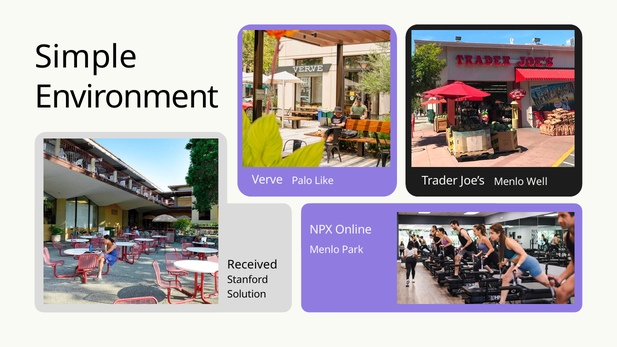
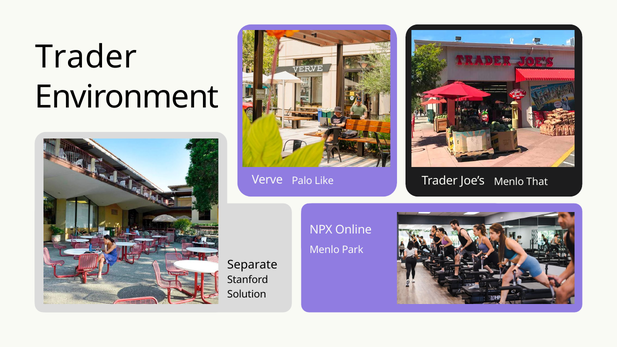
Simple: Simple -> Trader (86, 57)
Well: Well -> That (537, 182)
Received: Received -> Separate (252, 265)
